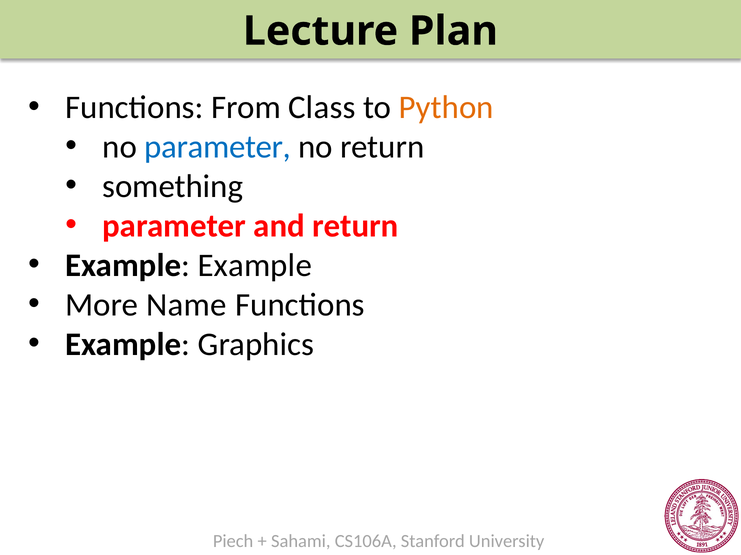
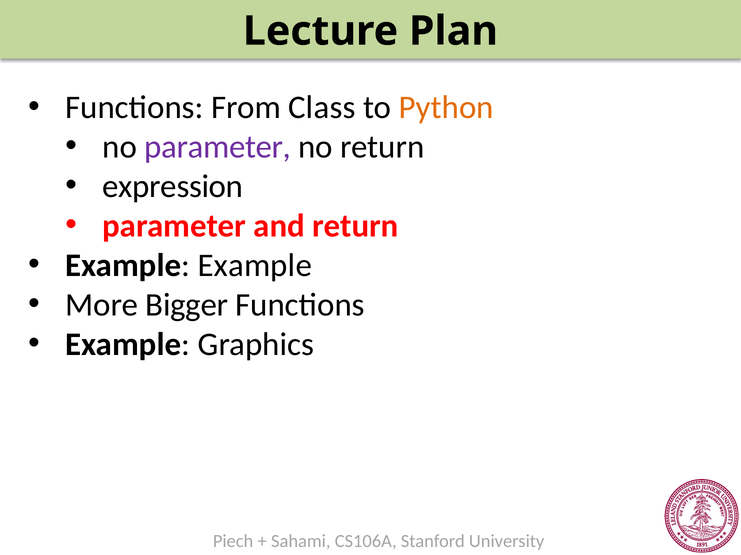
parameter colour: blue -> purple (218, 147)
something: something -> expression (173, 187)
Name: Name -> Bigger (187, 305)
